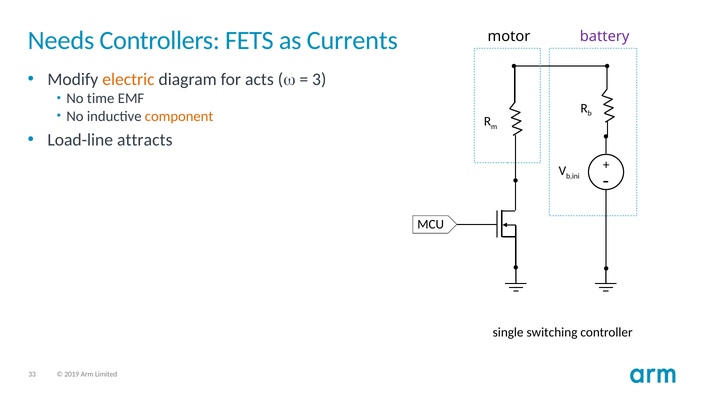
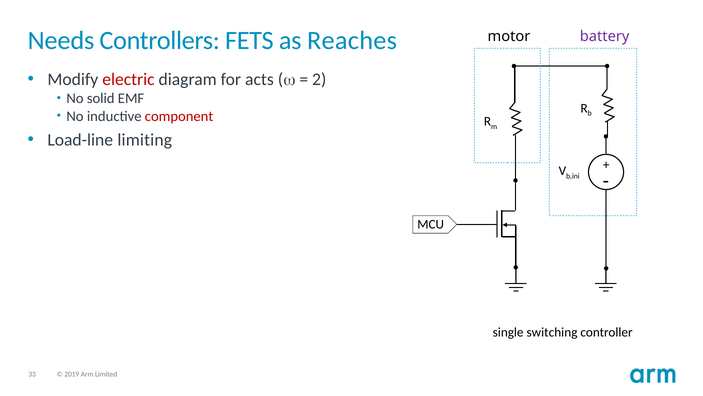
Currents: Currents -> Reaches (352, 40)
electric colour: orange -> red (128, 79)
3: 3 -> 2 (319, 79)
time: time -> solid (101, 98)
component colour: orange -> red (179, 116)
attracts: attracts -> limiting (145, 140)
